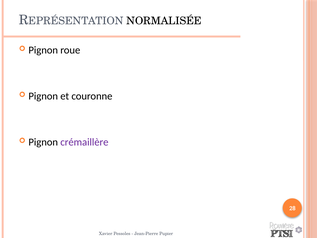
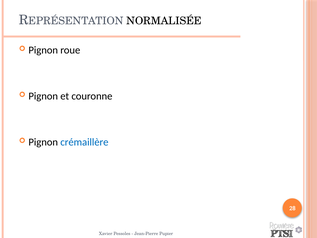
crémaillère colour: purple -> blue (84, 142)
